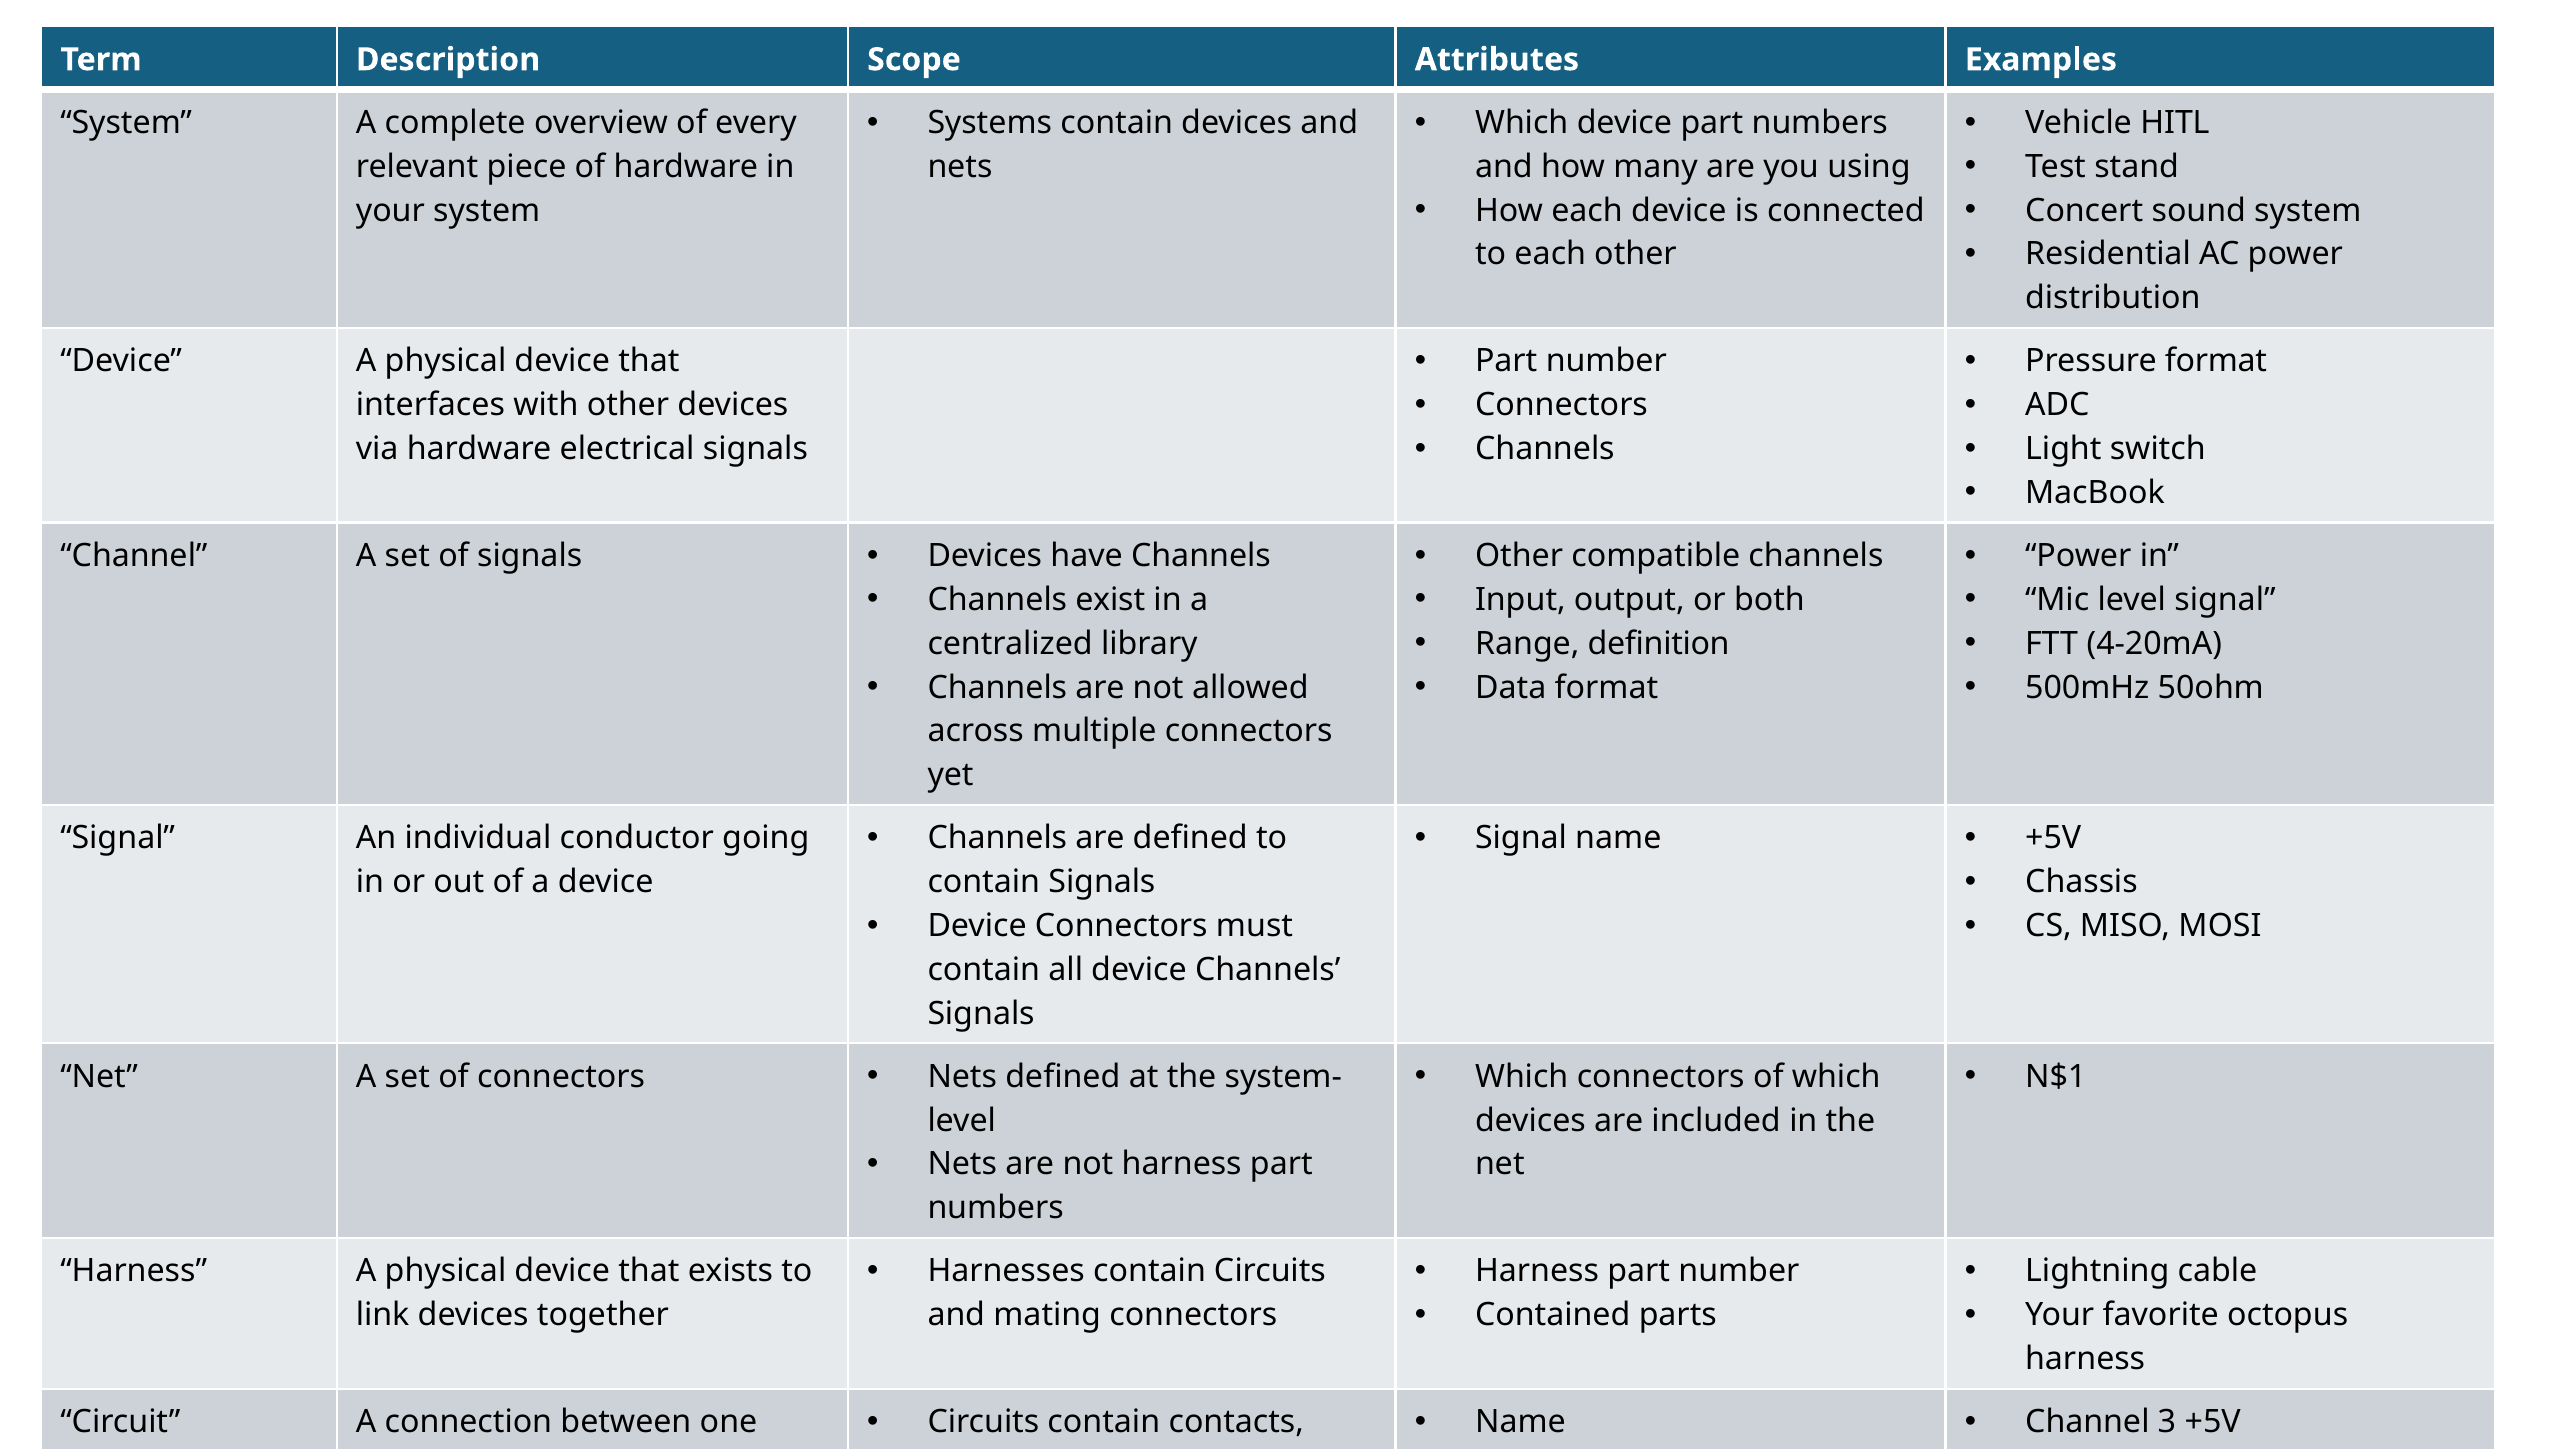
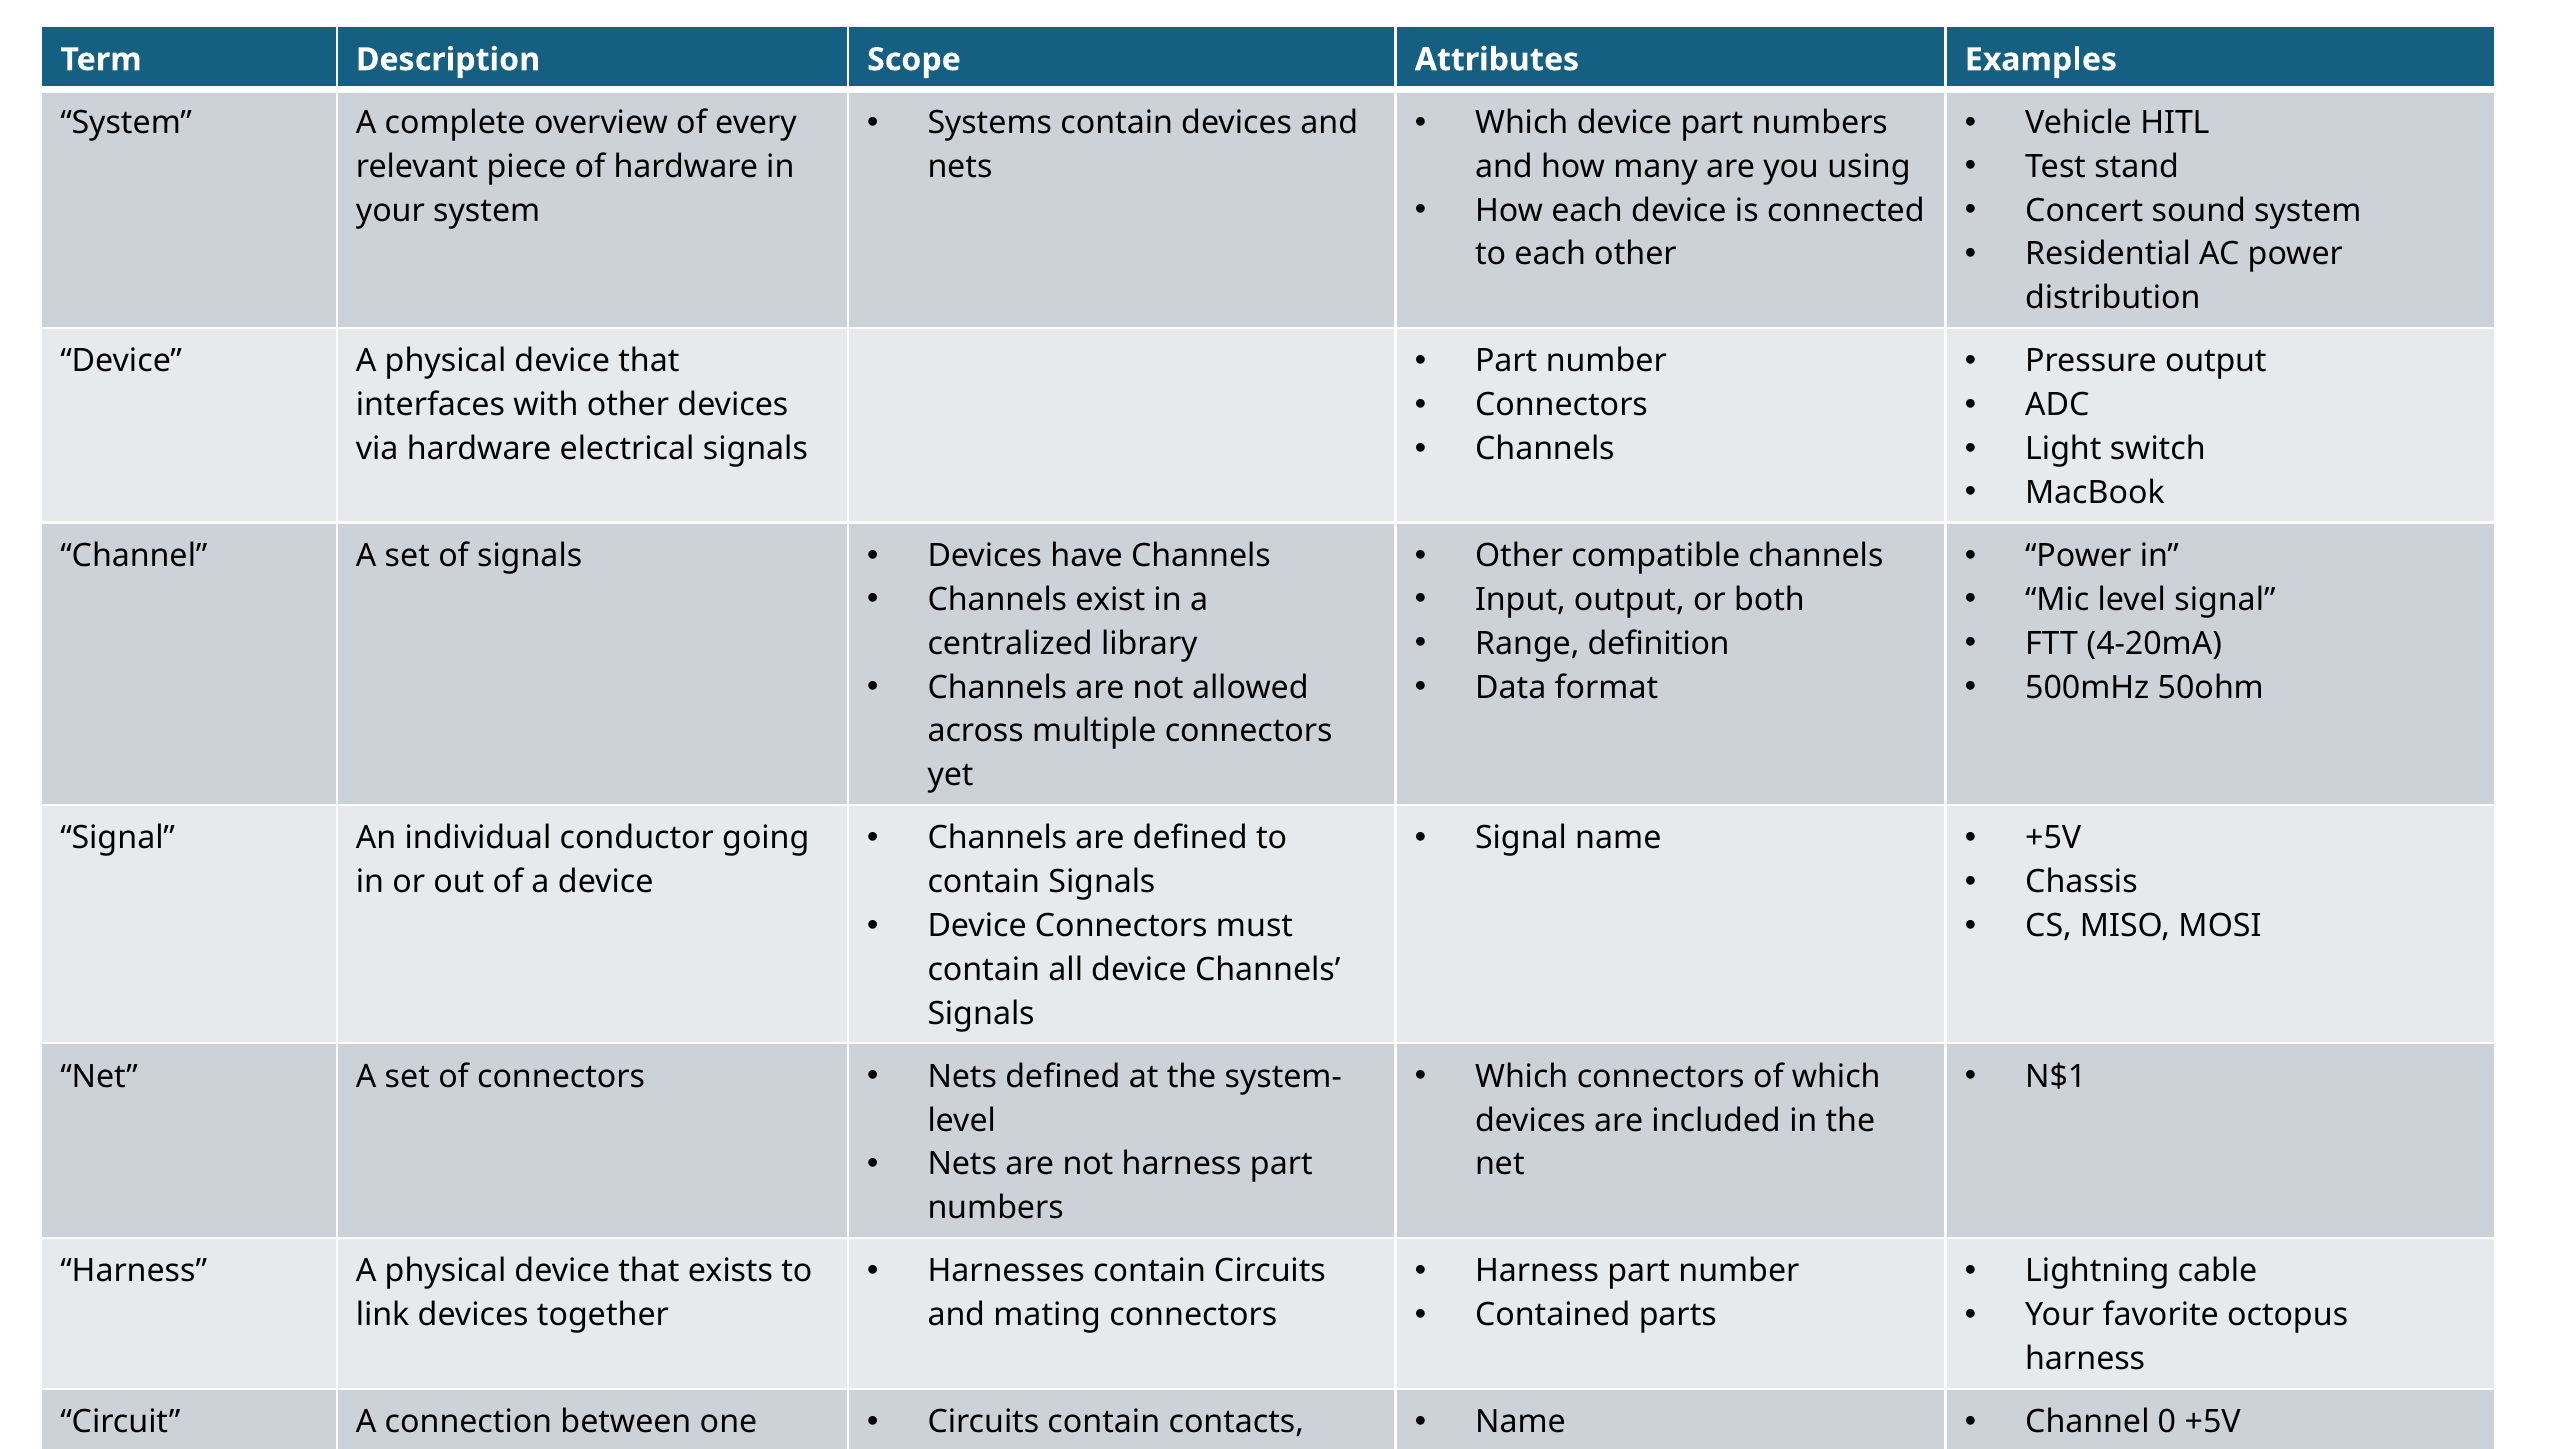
Pressure format: format -> output (2216, 361)
3: 3 -> 0 (2167, 1422)
